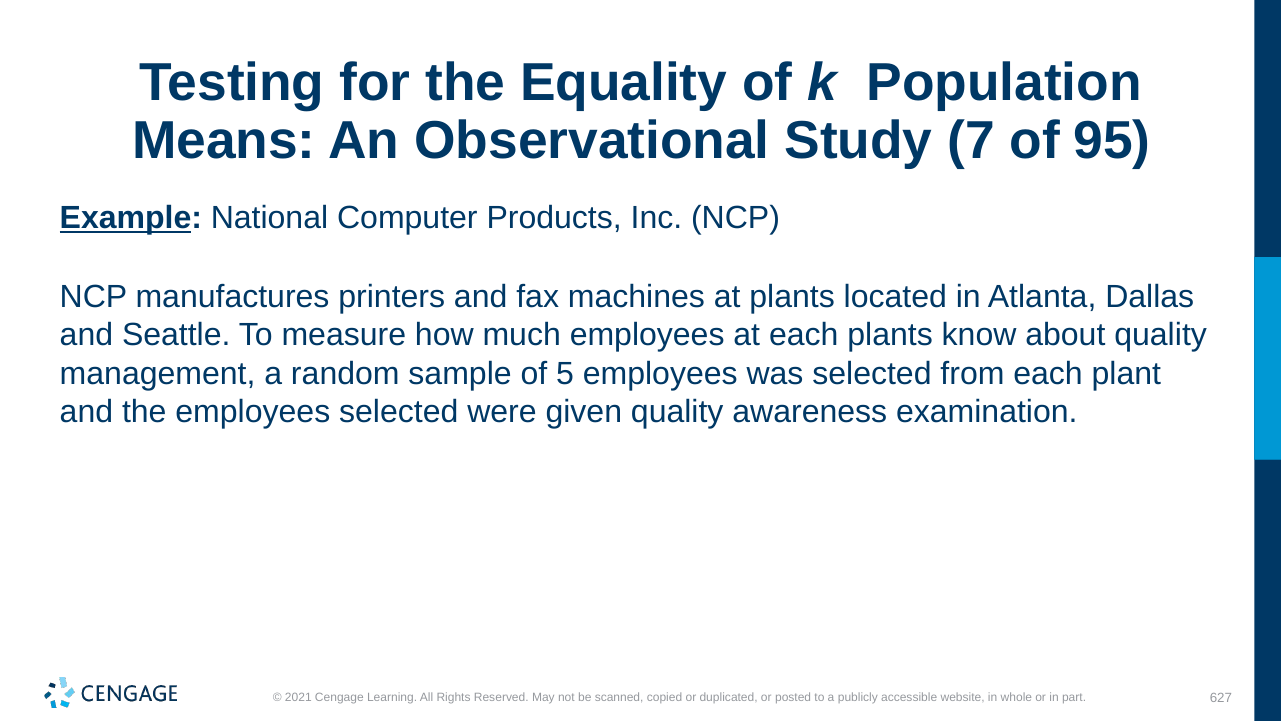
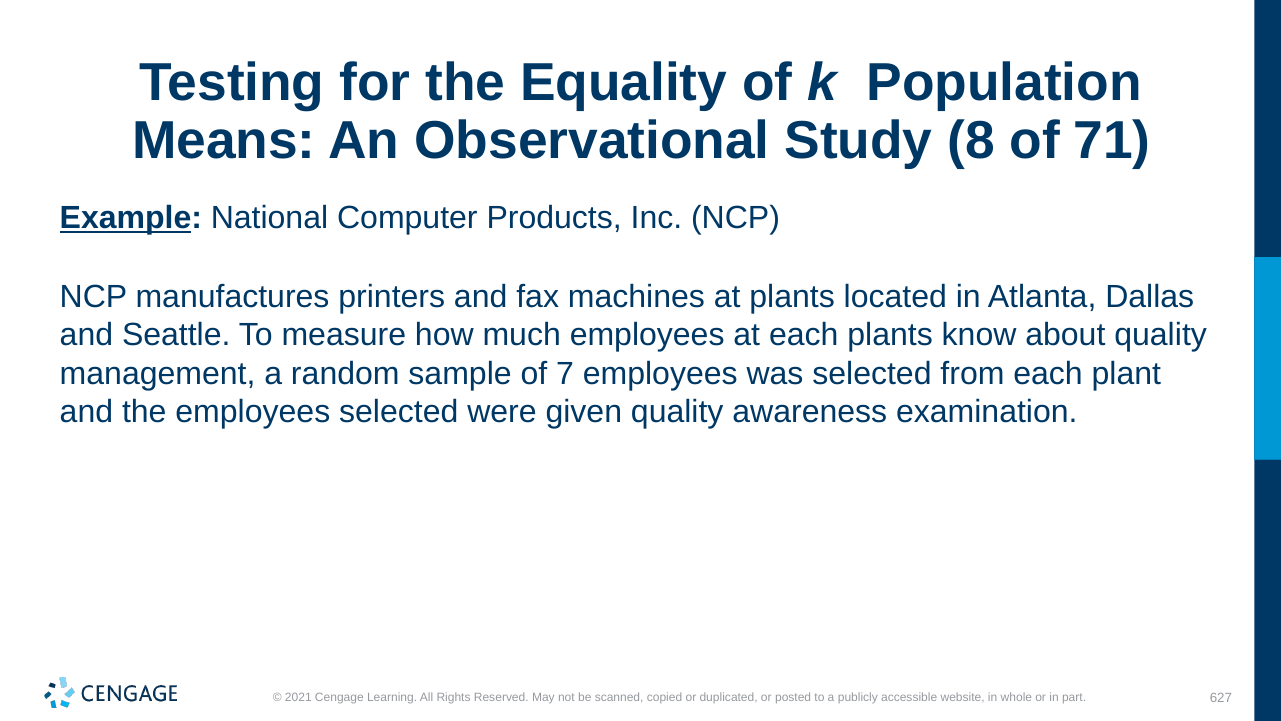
7: 7 -> 8 (971, 141)
95: 95 -> 71 (1112, 141)
5: 5 -> 7 (565, 373)
